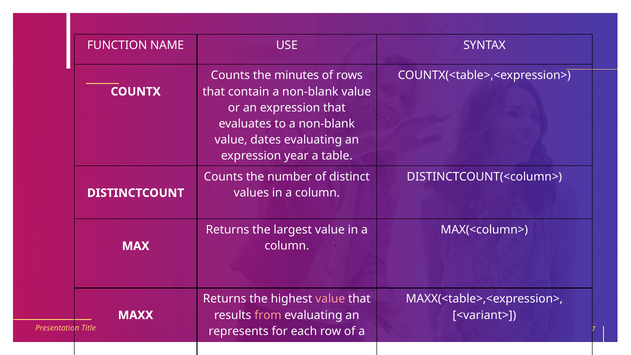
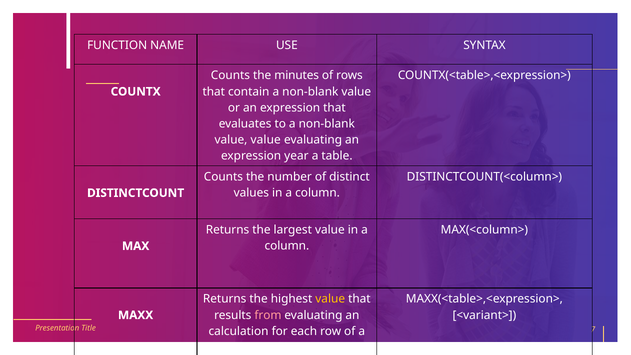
value dates: dates -> value (266, 140)
value colour: pink -> yellow (330, 299)
represents: represents -> calculation (239, 331)
